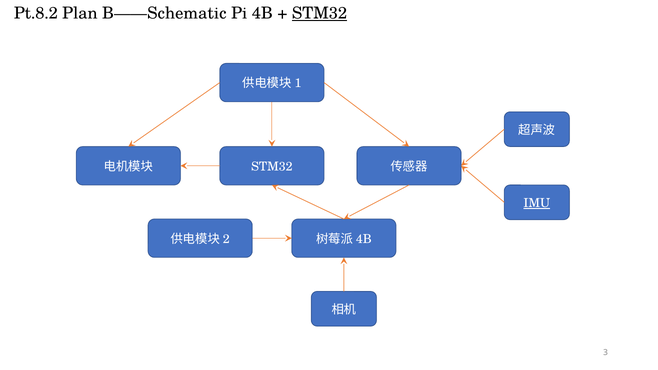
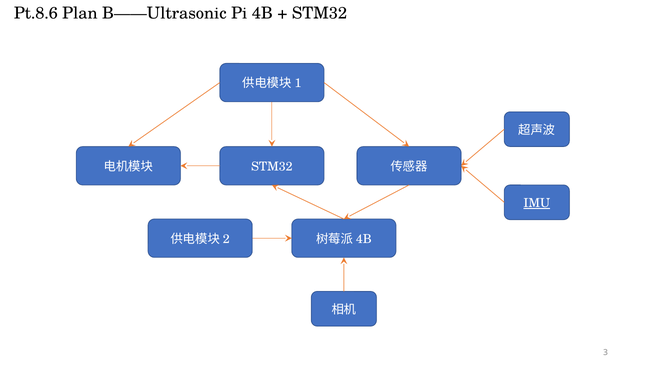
Pt.8.2: Pt.8.2 -> Pt.8.6 (36, 13)
B——Schematic: B——Schematic -> B——Ultrasonic (164, 13)
STM32 underline: present -> none (320, 13)
